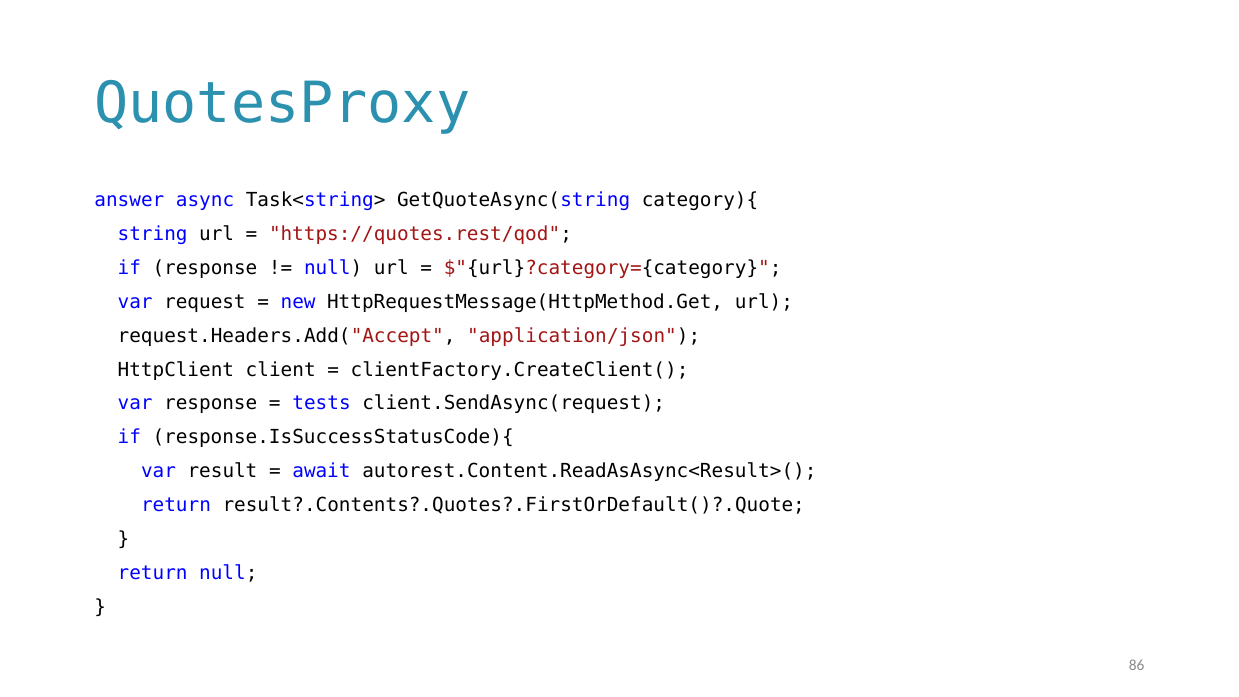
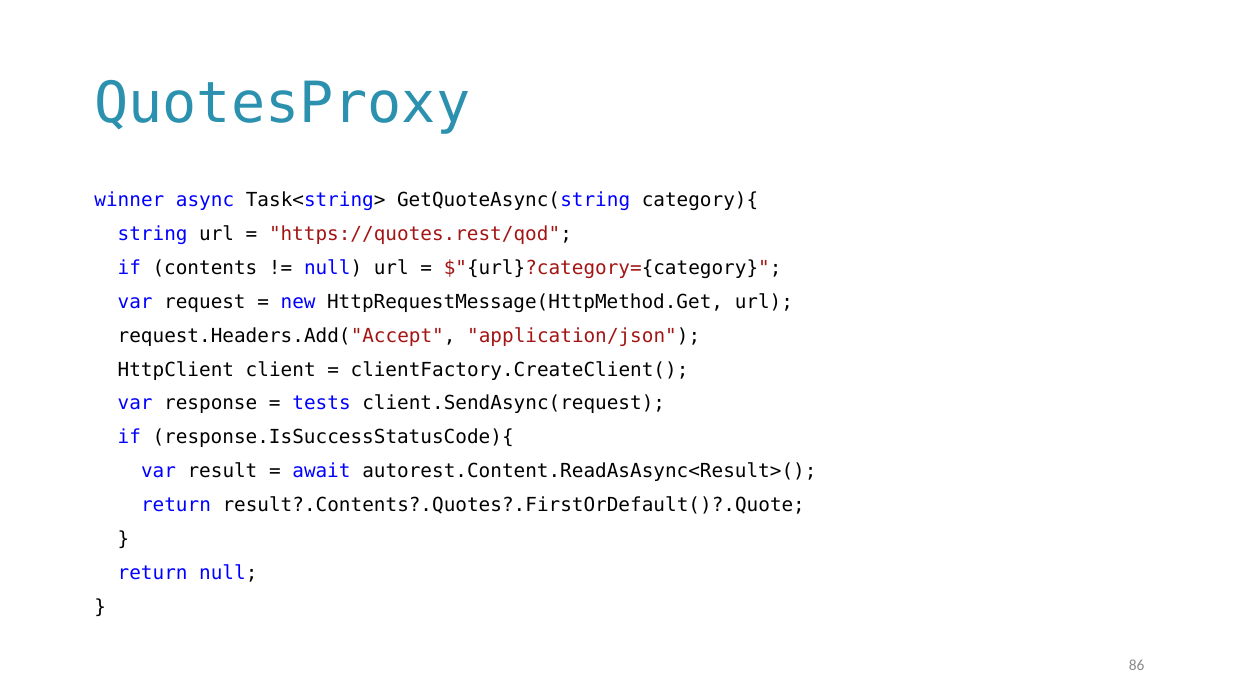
answer: answer -> winner (129, 200)
if response: response -> contents (205, 268)
